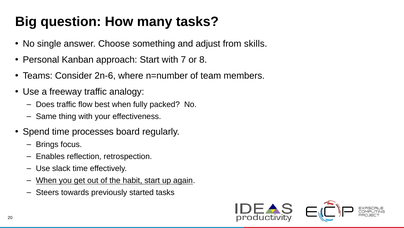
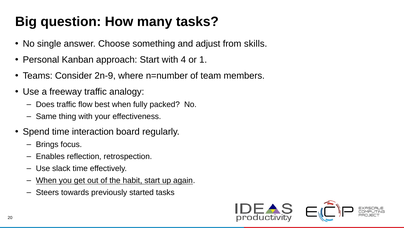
7: 7 -> 4 (183, 60)
8: 8 -> 1 (203, 60)
2n-6: 2n-6 -> 2n-9 (105, 76)
processes: processes -> interaction (93, 131)
